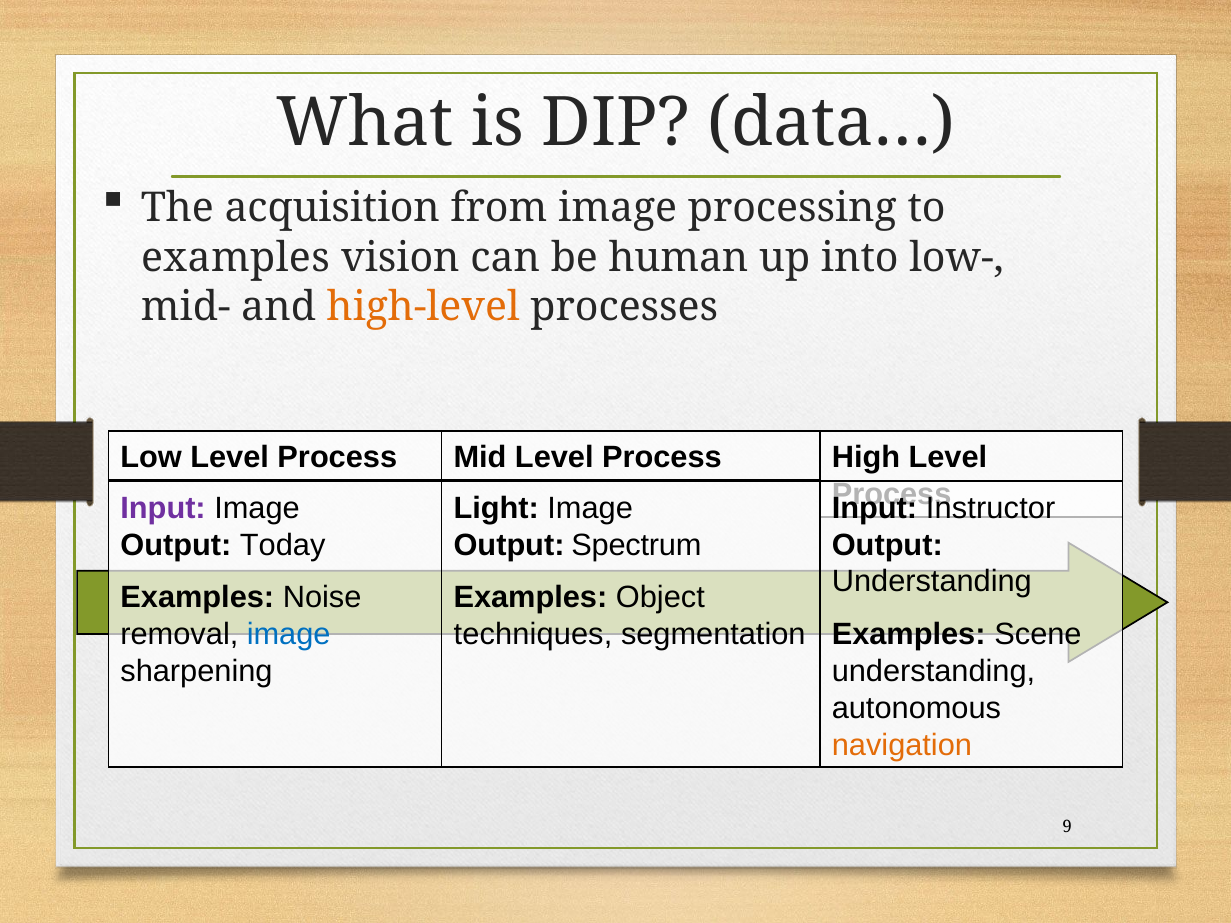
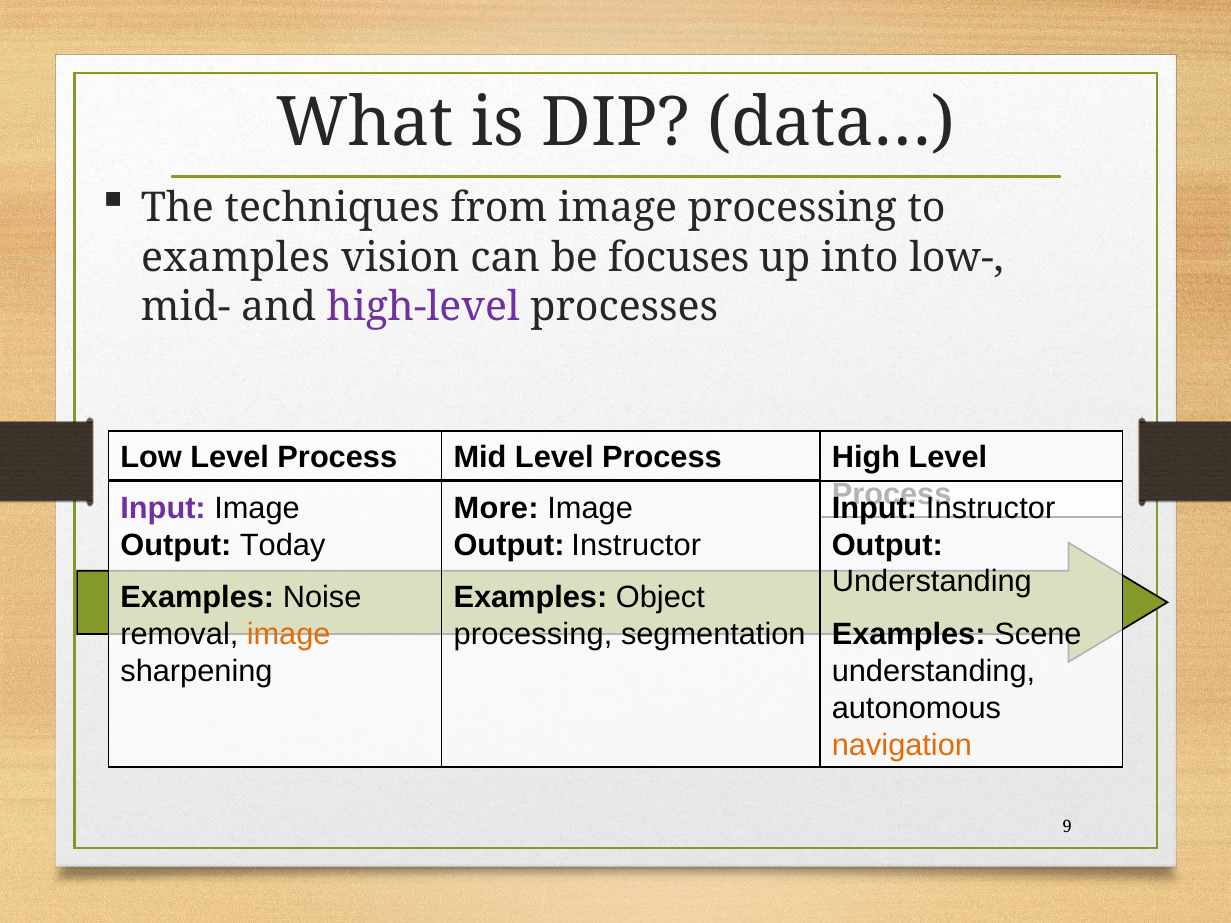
acquisition: acquisition -> techniques (332, 208)
human: human -> focuses (679, 258)
high-level colour: orange -> purple (423, 307)
Light: Light -> More (496, 508)
Output Spectrum: Spectrum -> Instructor (636, 545)
image colour: blue -> orange (289, 634)
techniques: techniques -> processing (533, 634)
